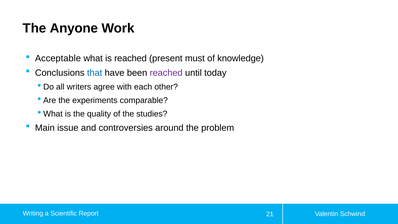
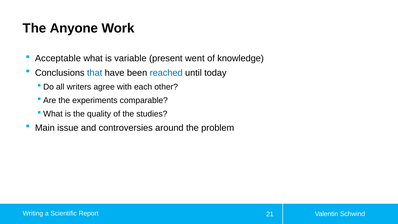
is reached: reached -> variable (130, 58)
must: must -> went (195, 58)
reached colour: purple -> blue (166, 73)
